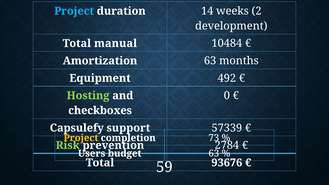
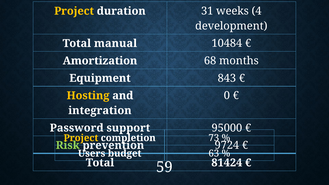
Project colour: light blue -> yellow (74, 11)
14: 14 -> 31 (207, 11)
2: 2 -> 4 (257, 11)
Amortization 63: 63 -> 68 (210, 61)
492: 492 -> 843 (227, 78)
Hosting colour: light green -> yellow (88, 96)
checkboxes: checkboxes -> integration (100, 111)
Capsulefy: Capsulefy -> Password (77, 128)
57339: 57339 -> 95000 (227, 128)
2784: 2784 -> 9724 (227, 145)
93676: 93676 -> 81424 (227, 163)
